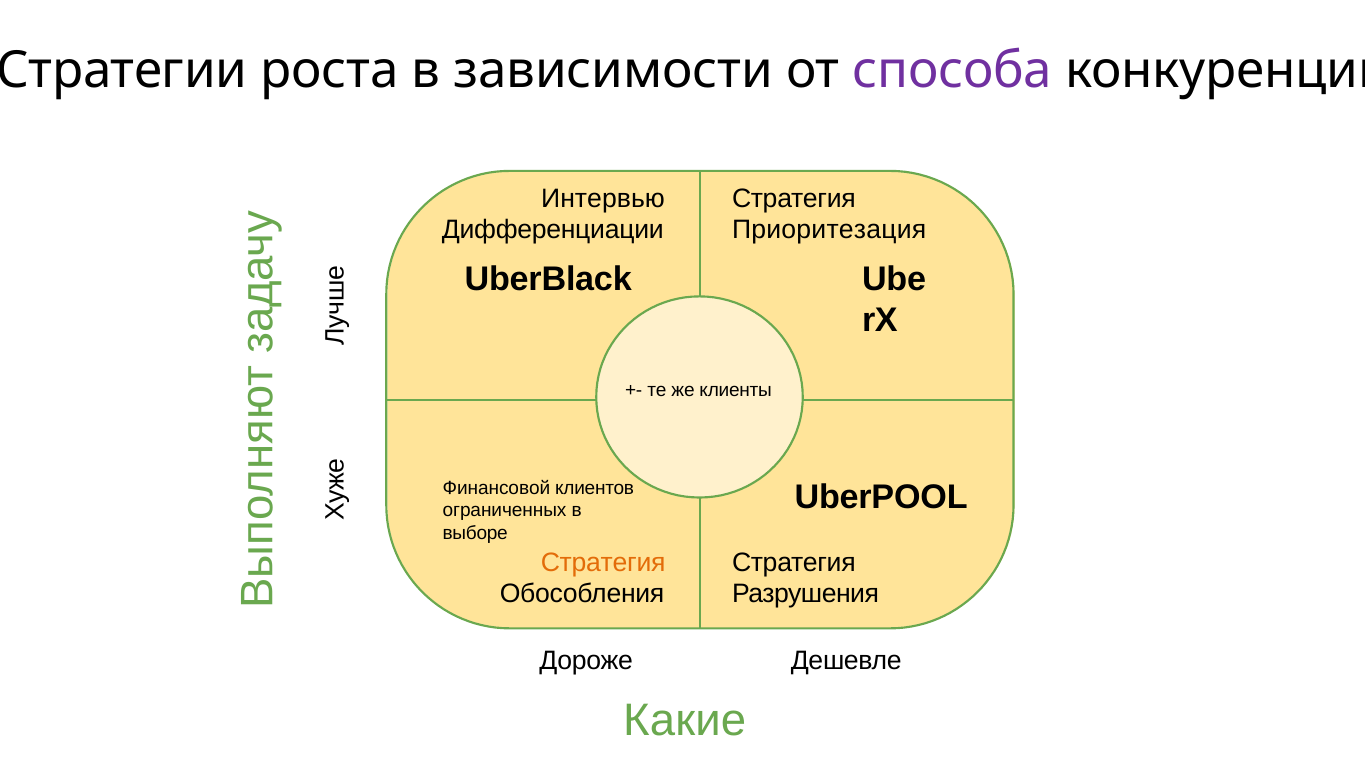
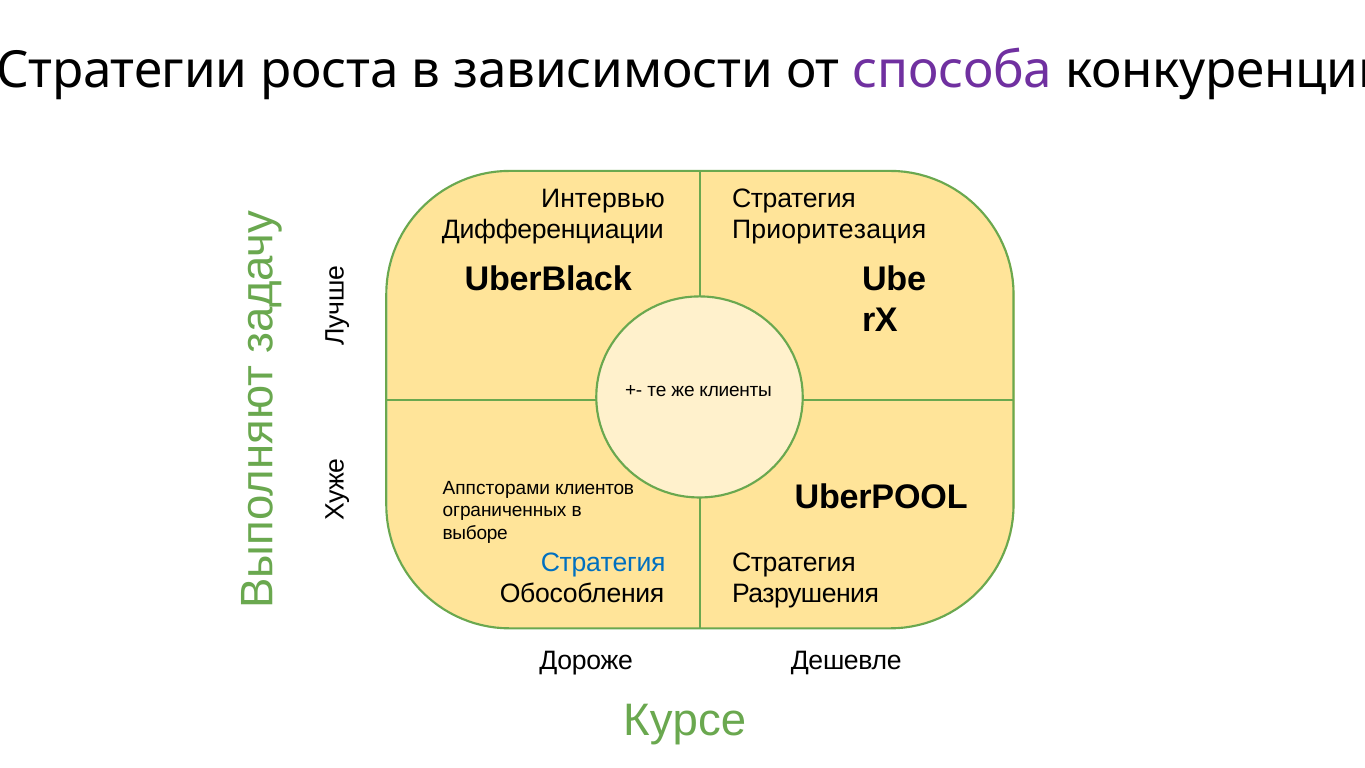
Финансовой: Финансовой -> Аппсторами (496, 488)
Стратегия colour: orange -> blue (603, 563)
Какие: Какие -> Курсе (685, 720)
